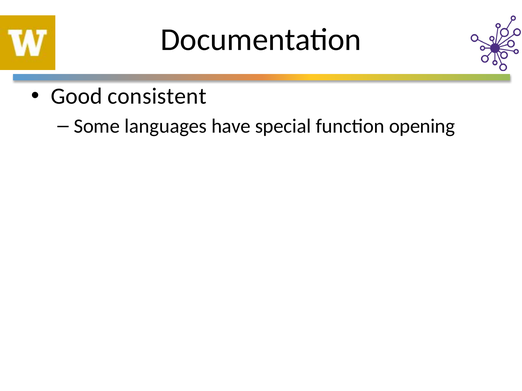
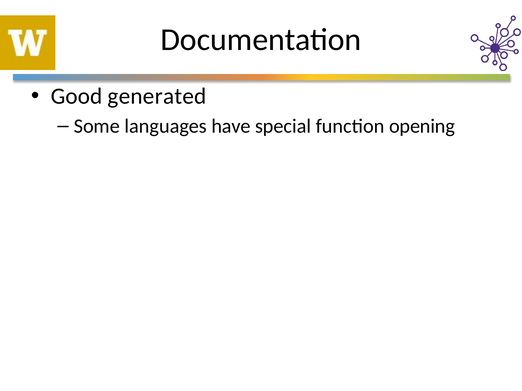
consistent: consistent -> generated (157, 96)
